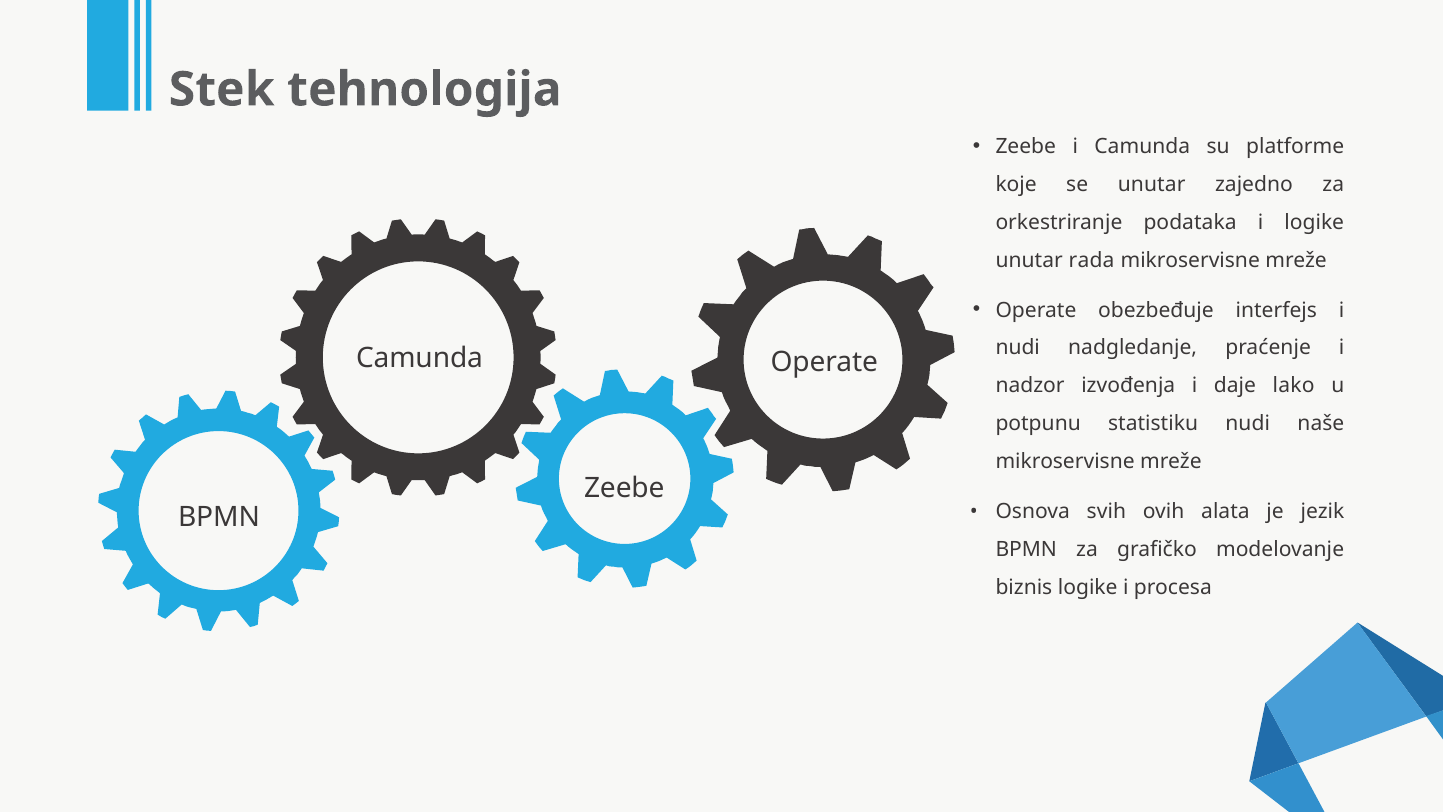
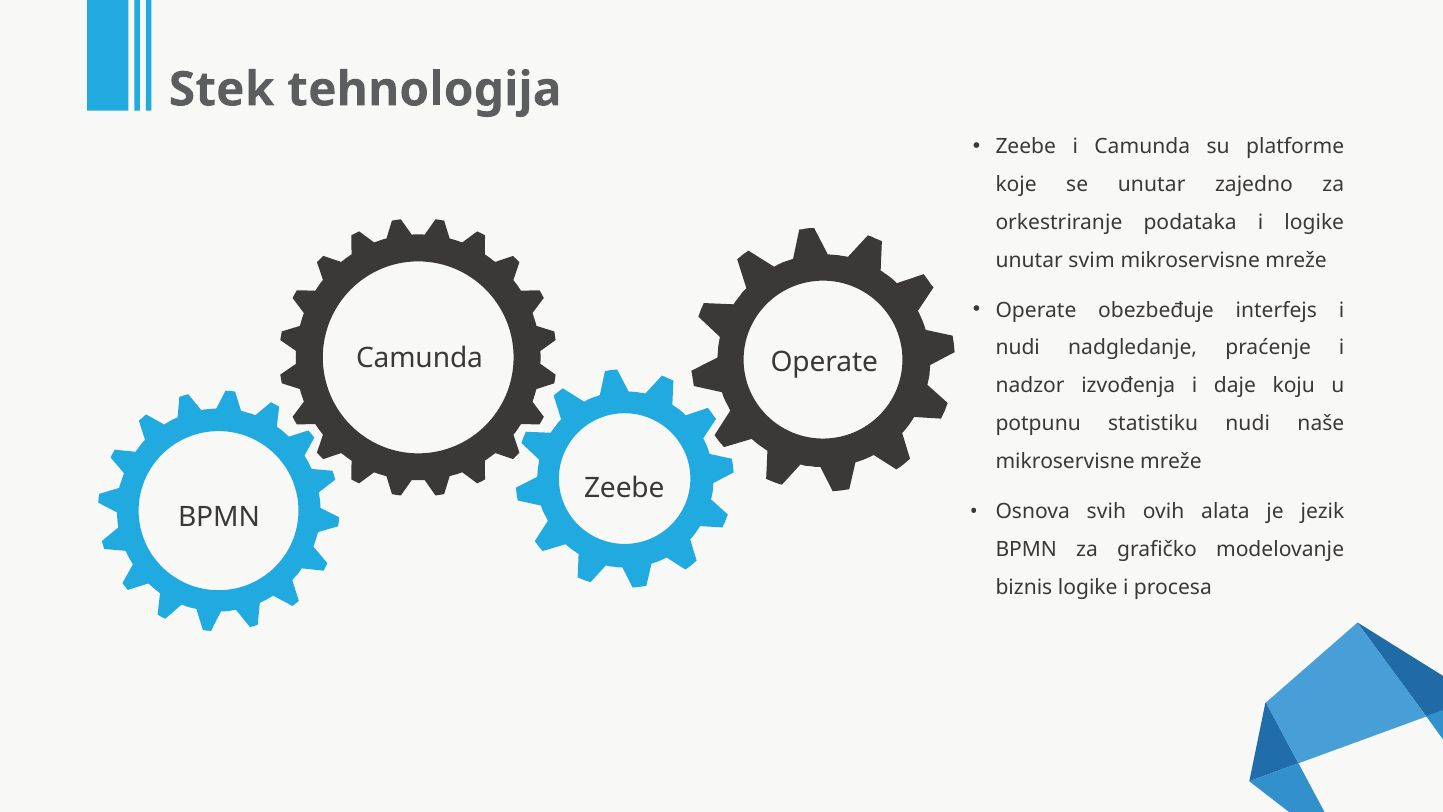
rada: rada -> svim (1092, 260)
lako: lako -> koju (1294, 386)
